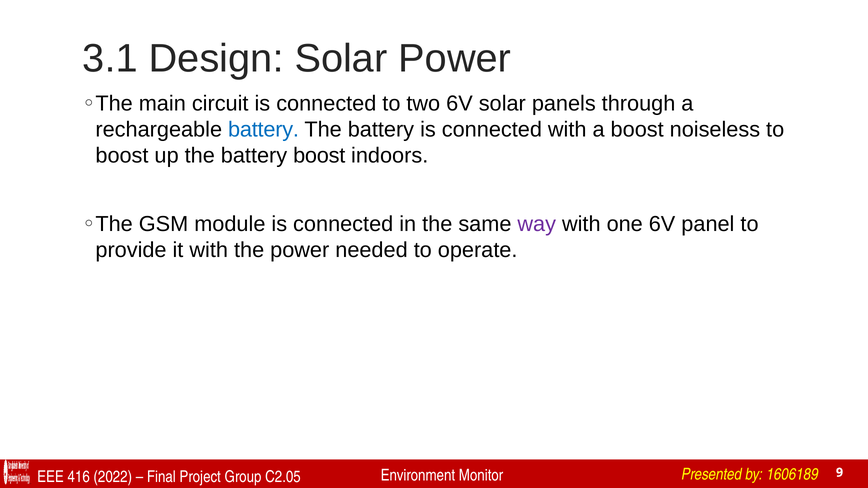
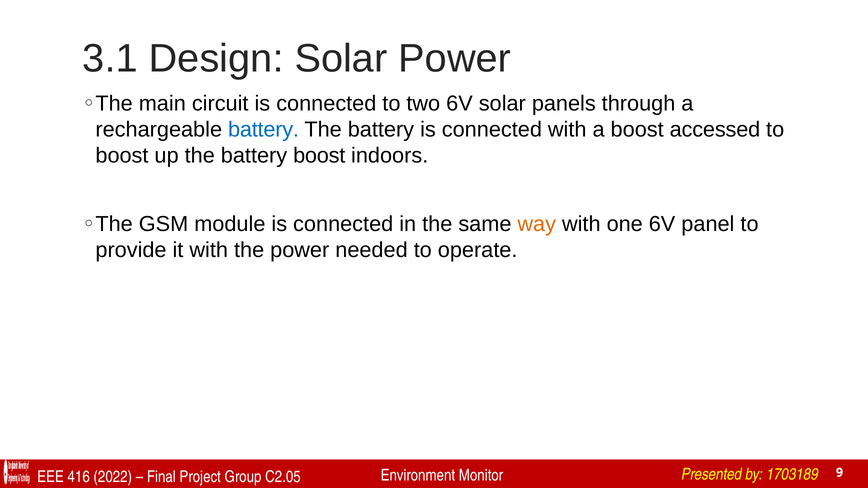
noiseless: noiseless -> accessed (715, 130)
way colour: purple -> orange (537, 224)
1606189: 1606189 -> 1703189 (792, 475)
